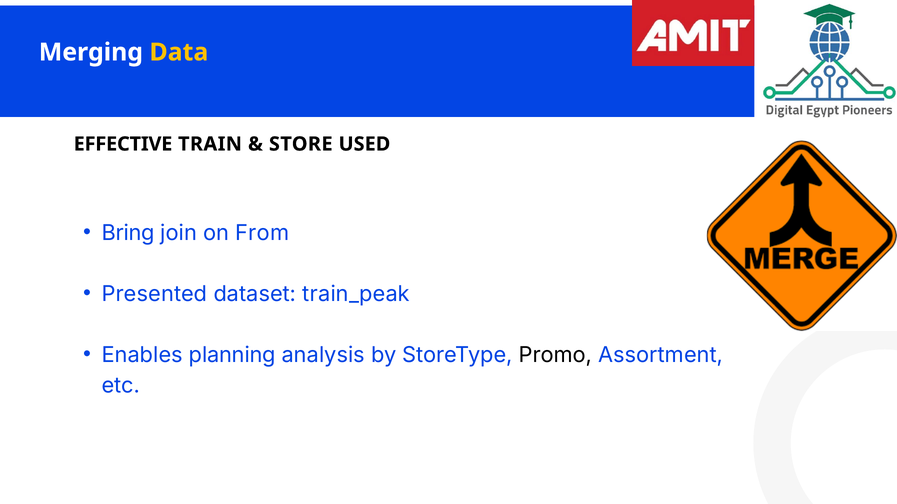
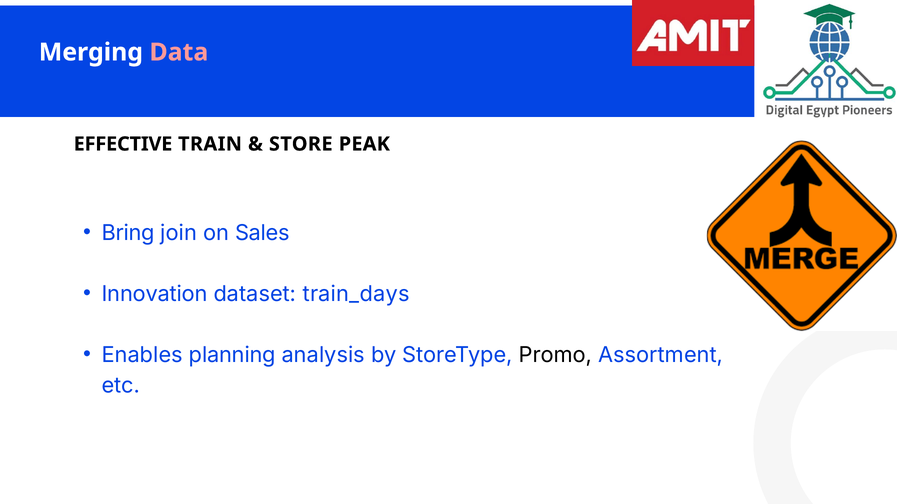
Data colour: yellow -> pink (179, 52)
USED: USED -> PEAK (364, 144)
From: From -> Sales (263, 233)
Presented: Presented -> Innovation (155, 294)
train_peak: train_peak -> train_days (356, 294)
